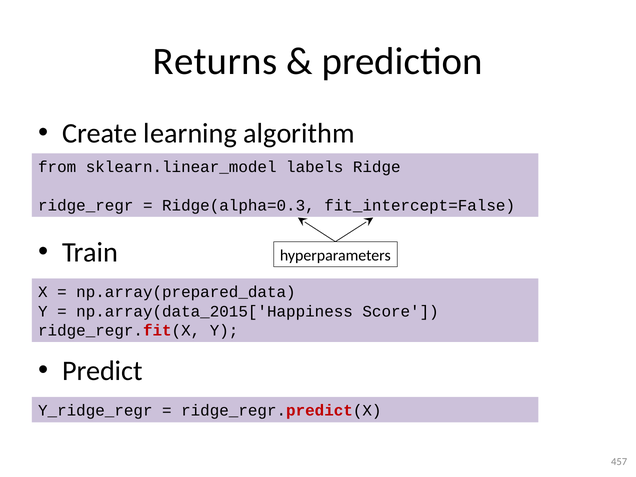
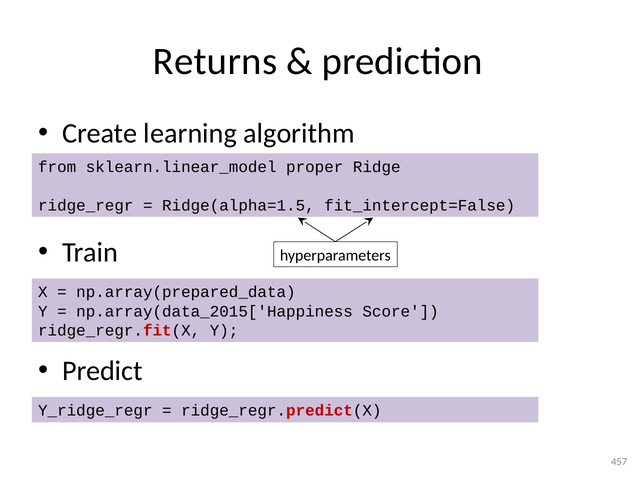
labels: labels -> proper (315, 167)
Ridge(alpha=0.3: Ridge(alpha=0.3 -> Ridge(alpha=1.5 (238, 205)
